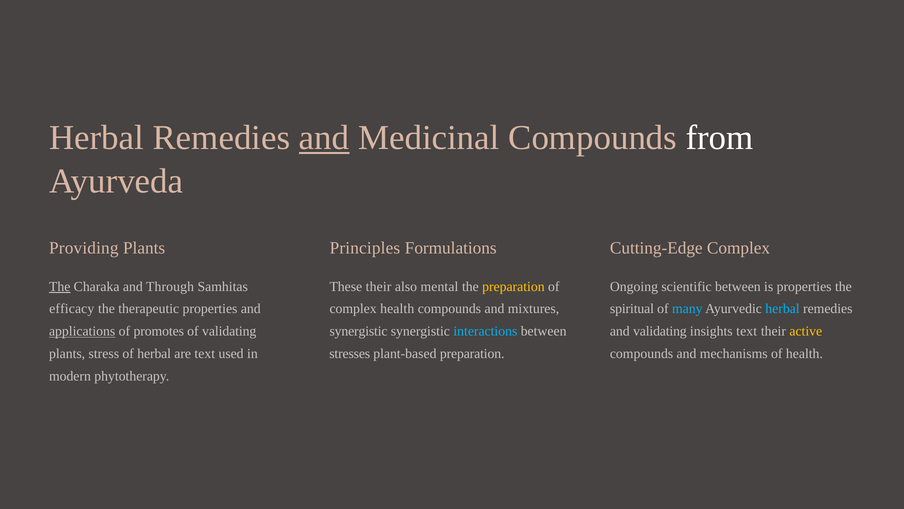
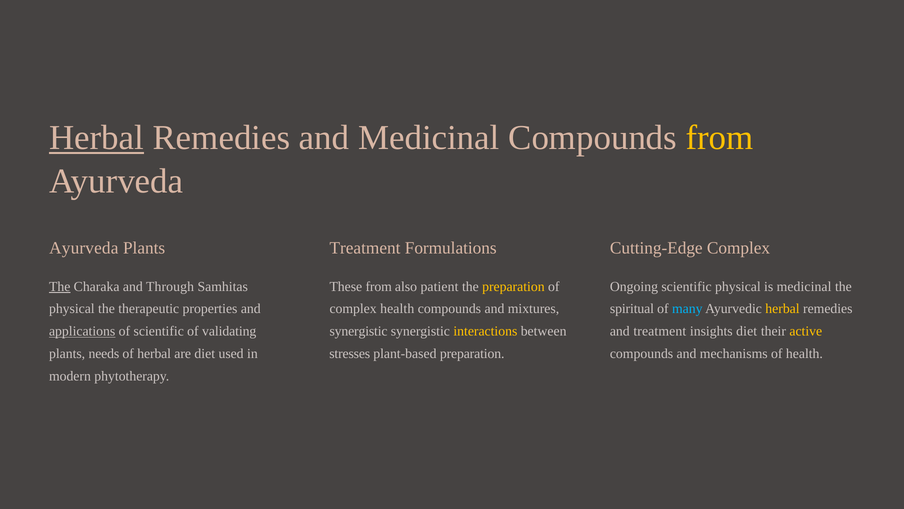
Herbal underline: none -> present (96, 138)
and underline: present -> none (324, 138)
from colour: white -> yellow (720, 138)
Providing: Providing -> Ayurveda (84, 248)
Principles: Principles -> Treatment (365, 248)
These their: their -> from (379, 286)
mental: mental -> patient (439, 286)
scientific between: between -> physical (738, 286)
is properties: properties -> medicinal (804, 286)
efficacy: efficacy -> physical (72, 309)
herbal colour: light blue -> yellow (783, 309)
of promotes: promotes -> scientific (159, 331)
interactions colour: light blue -> yellow (485, 331)
and validating: validating -> treatment (660, 331)
insights text: text -> diet (747, 331)
stress: stress -> needs (104, 353)
are text: text -> diet (205, 353)
